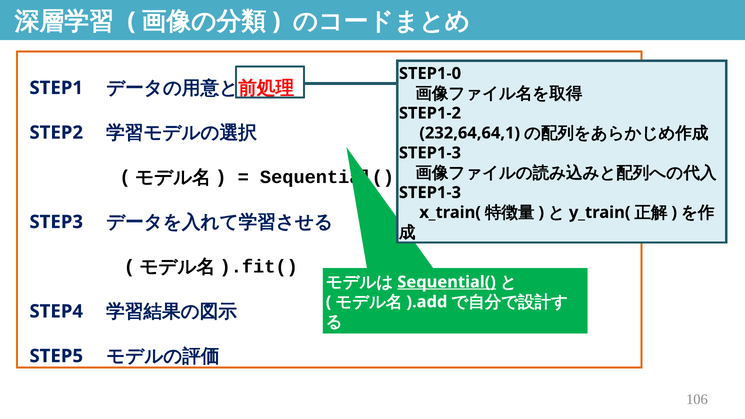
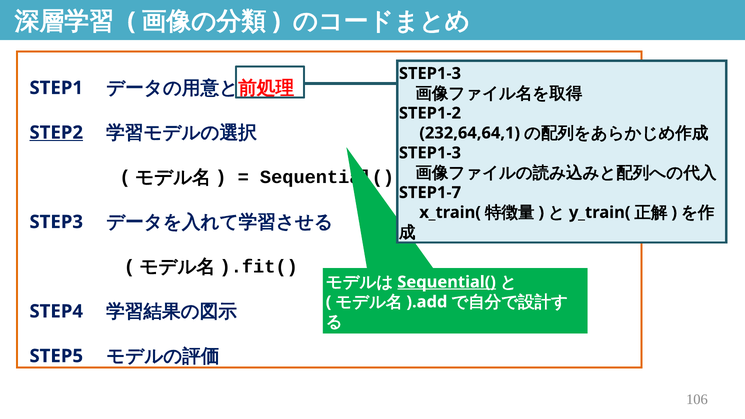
STEP1-0: STEP1-0 -> STEP1-3 (430, 73)
STEP2 underline: none -> present (56, 133)
STEP1-3: STEP1-3 -> STEP1-7 (430, 193)
